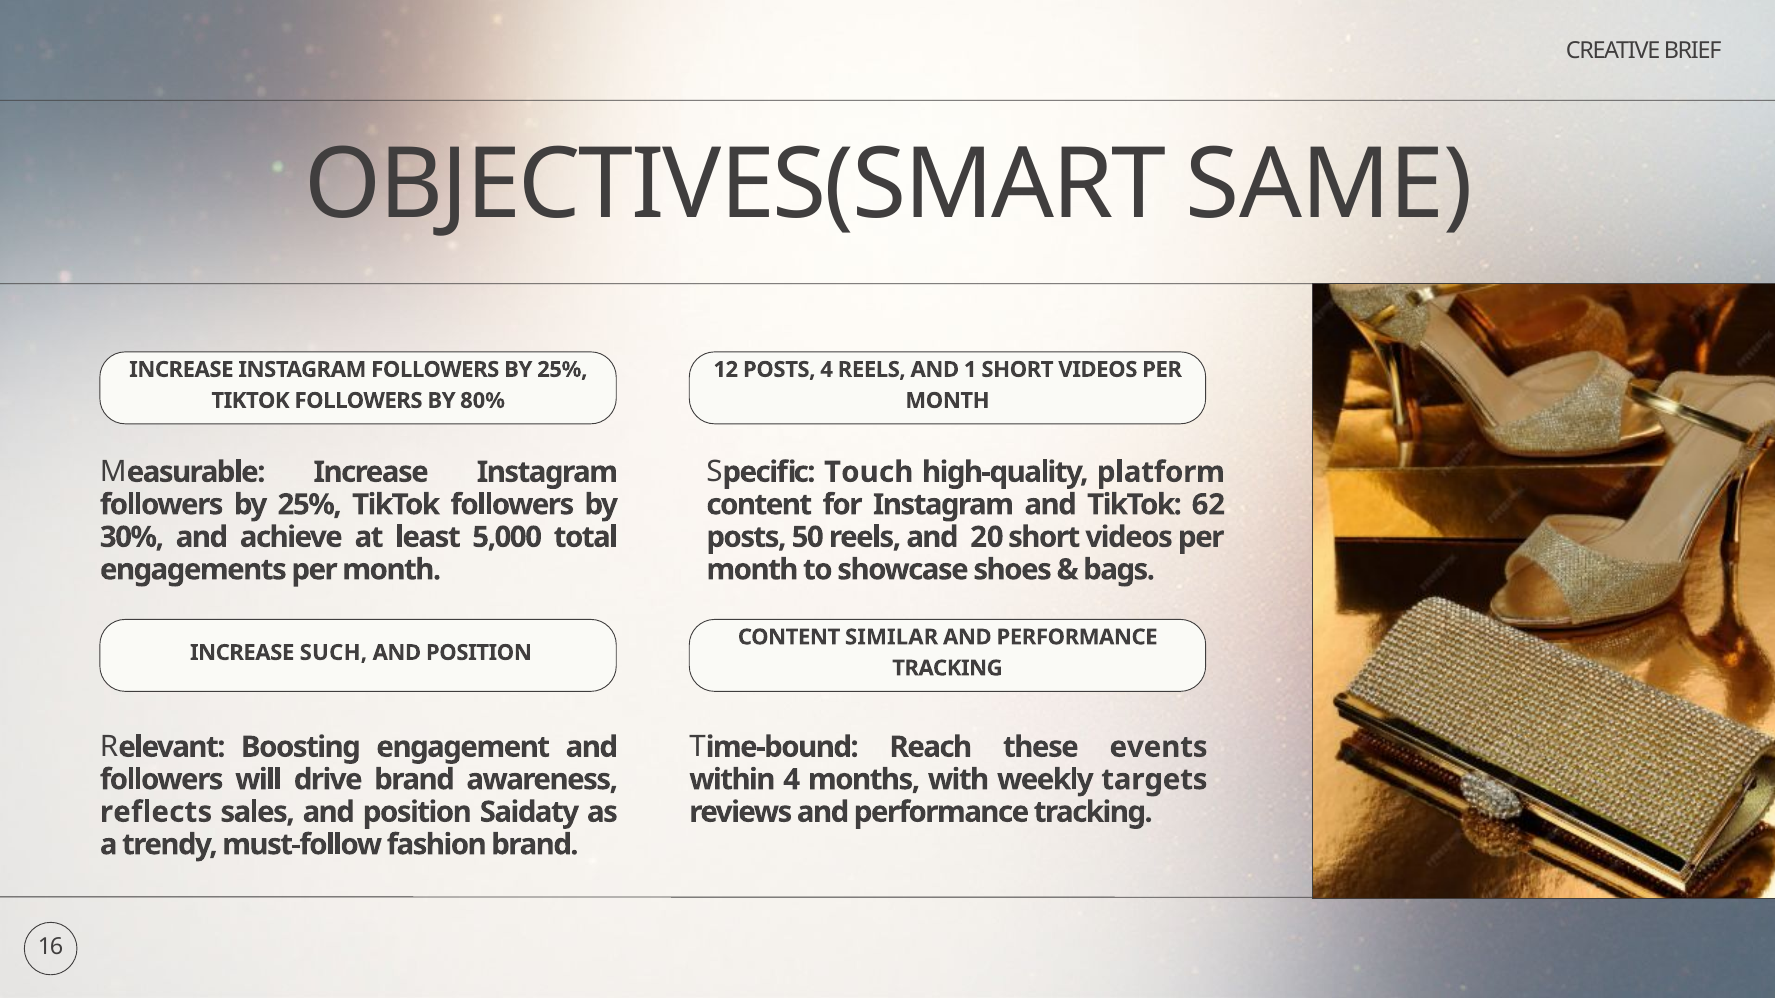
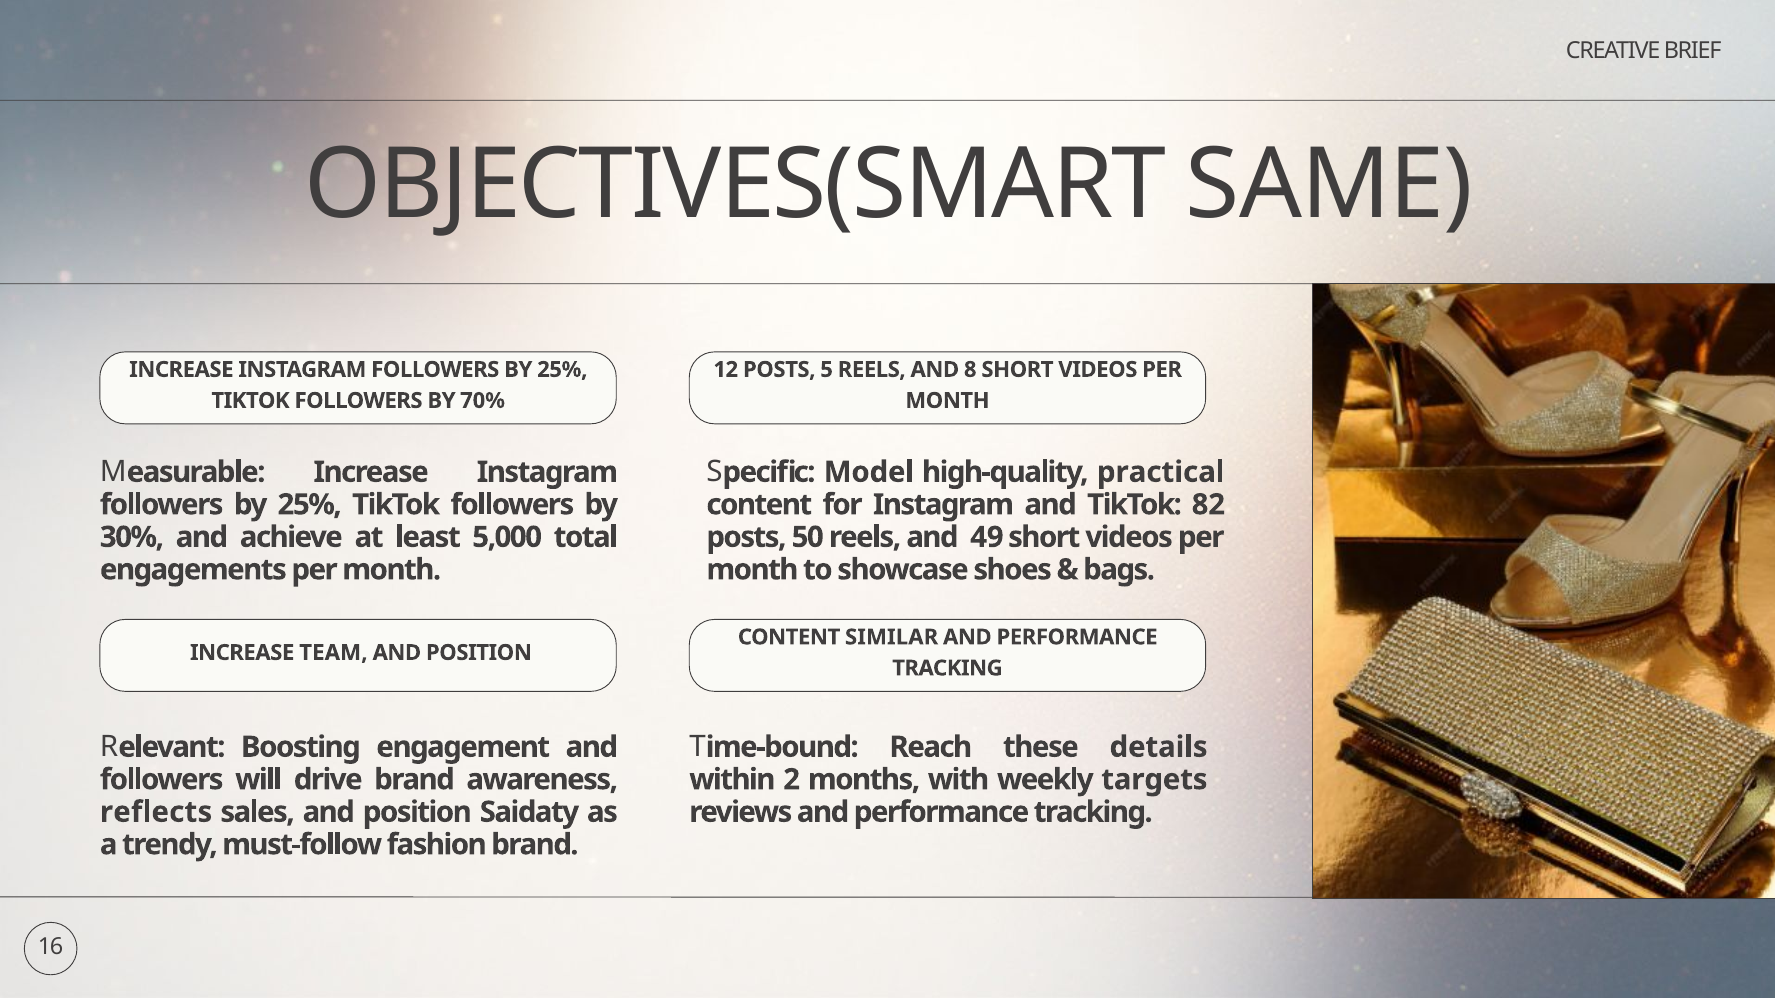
POSTS 4: 4 -> 5 (827, 370)
1: 1 -> 8 (970, 370)
80%: 80% -> 70% (483, 401)
Touch: Touch -> Model (869, 472)
platform: platform -> practical (1161, 472)
62: 62 -> 82 (1208, 505)
20: 20 -> 49 (987, 537)
SUCH: SUCH -> TEAM (333, 653)
events: events -> details (1159, 747)
within 4: 4 -> 2 (792, 780)
